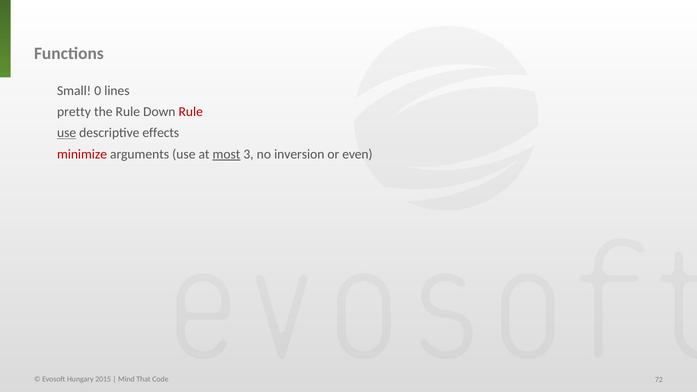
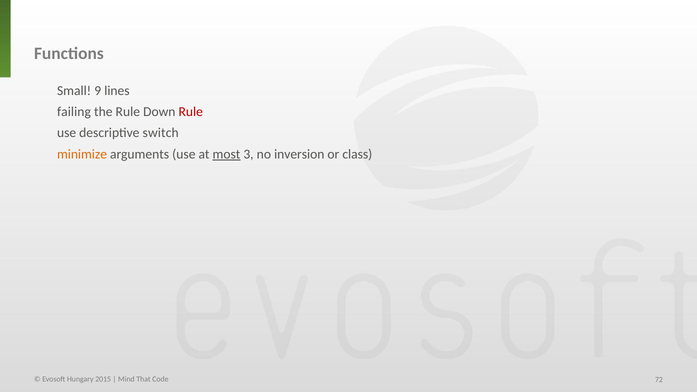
0: 0 -> 9 (98, 91)
pretty: pretty -> failing (74, 112)
use underline: present -> none (67, 133)
effects: effects -> switch (161, 133)
minimize colour: red -> orange (82, 154)
even: even -> class (357, 154)
